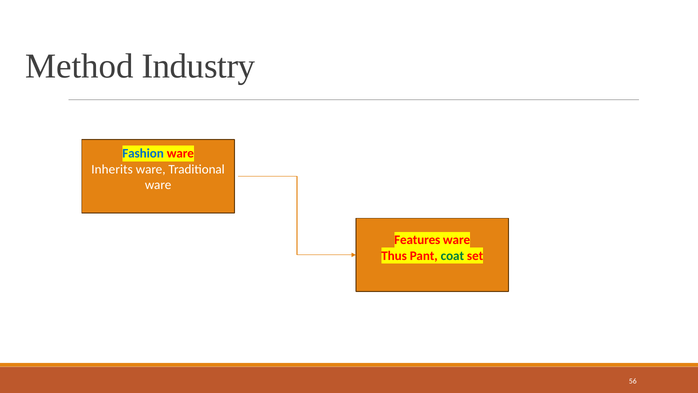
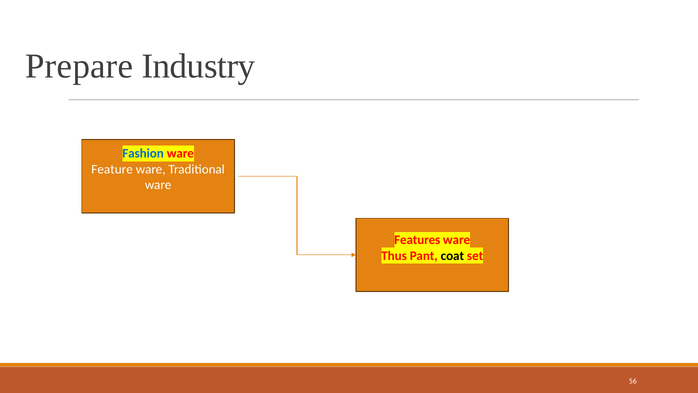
Method: Method -> Prepare (79, 66)
Inherits: Inherits -> Feature (112, 169)
coat colour: green -> black (452, 256)
